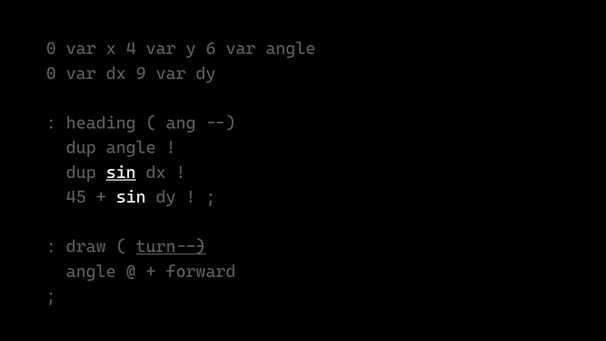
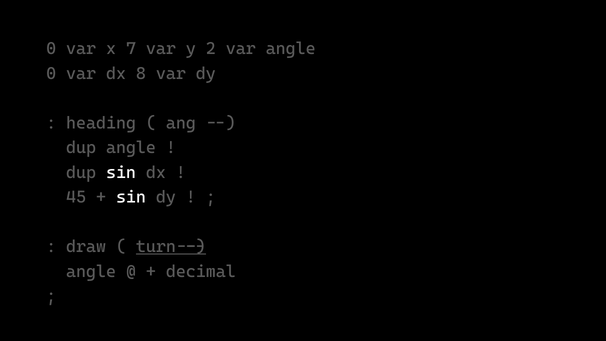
4: 4 -> 7 (131, 49)
6: 6 -> 2 (211, 49)
9: 9 -> 8 (141, 73)
sin underline: present -> none (121, 172)
forward: forward -> decimal (201, 271)
